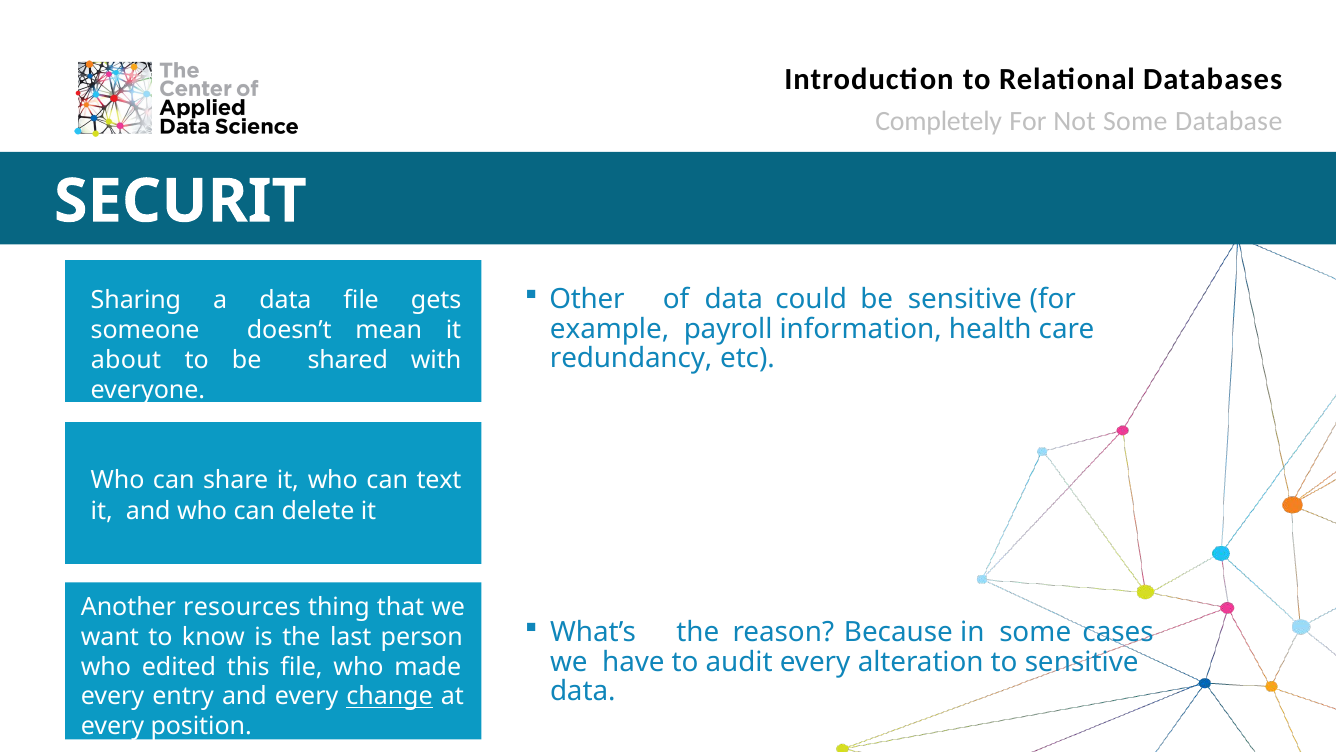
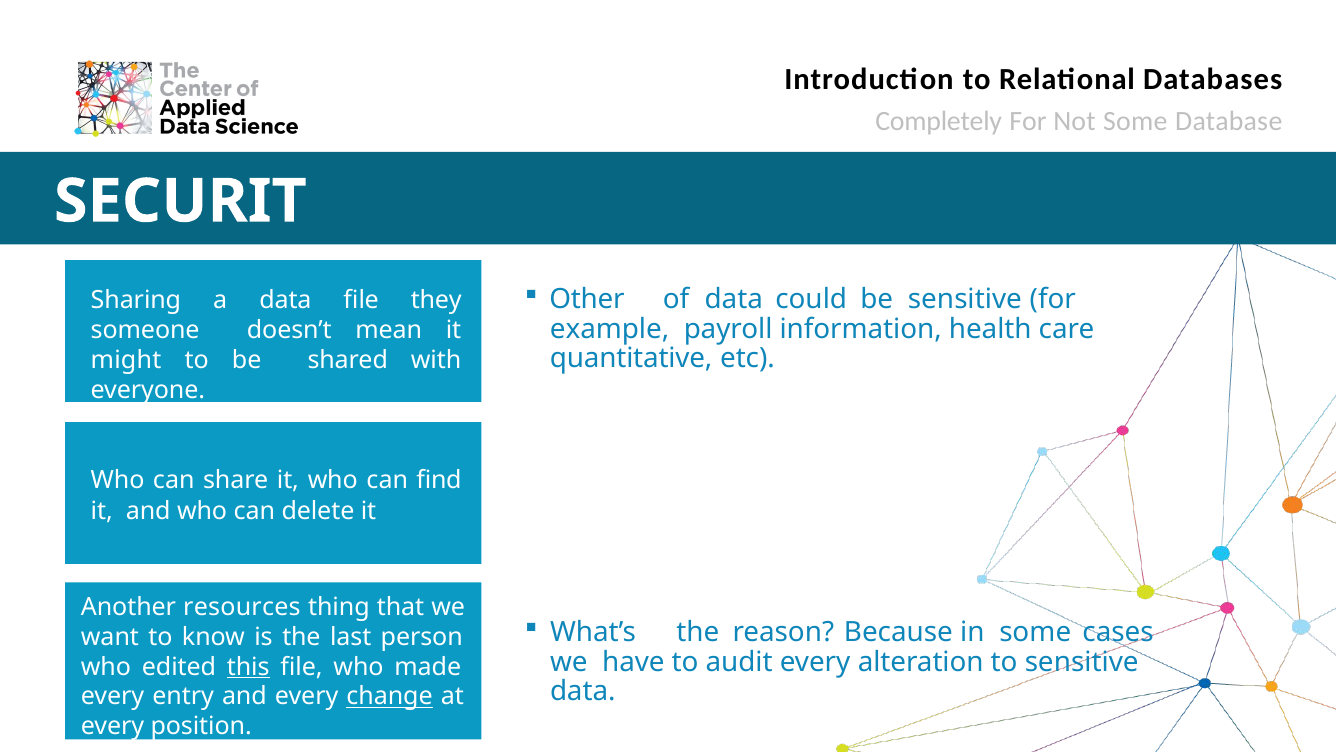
gets: gets -> they (436, 300)
redundancy: redundancy -> quantitative (631, 358)
about: about -> might (126, 360)
text: text -> find (439, 480)
this underline: none -> present (248, 666)
